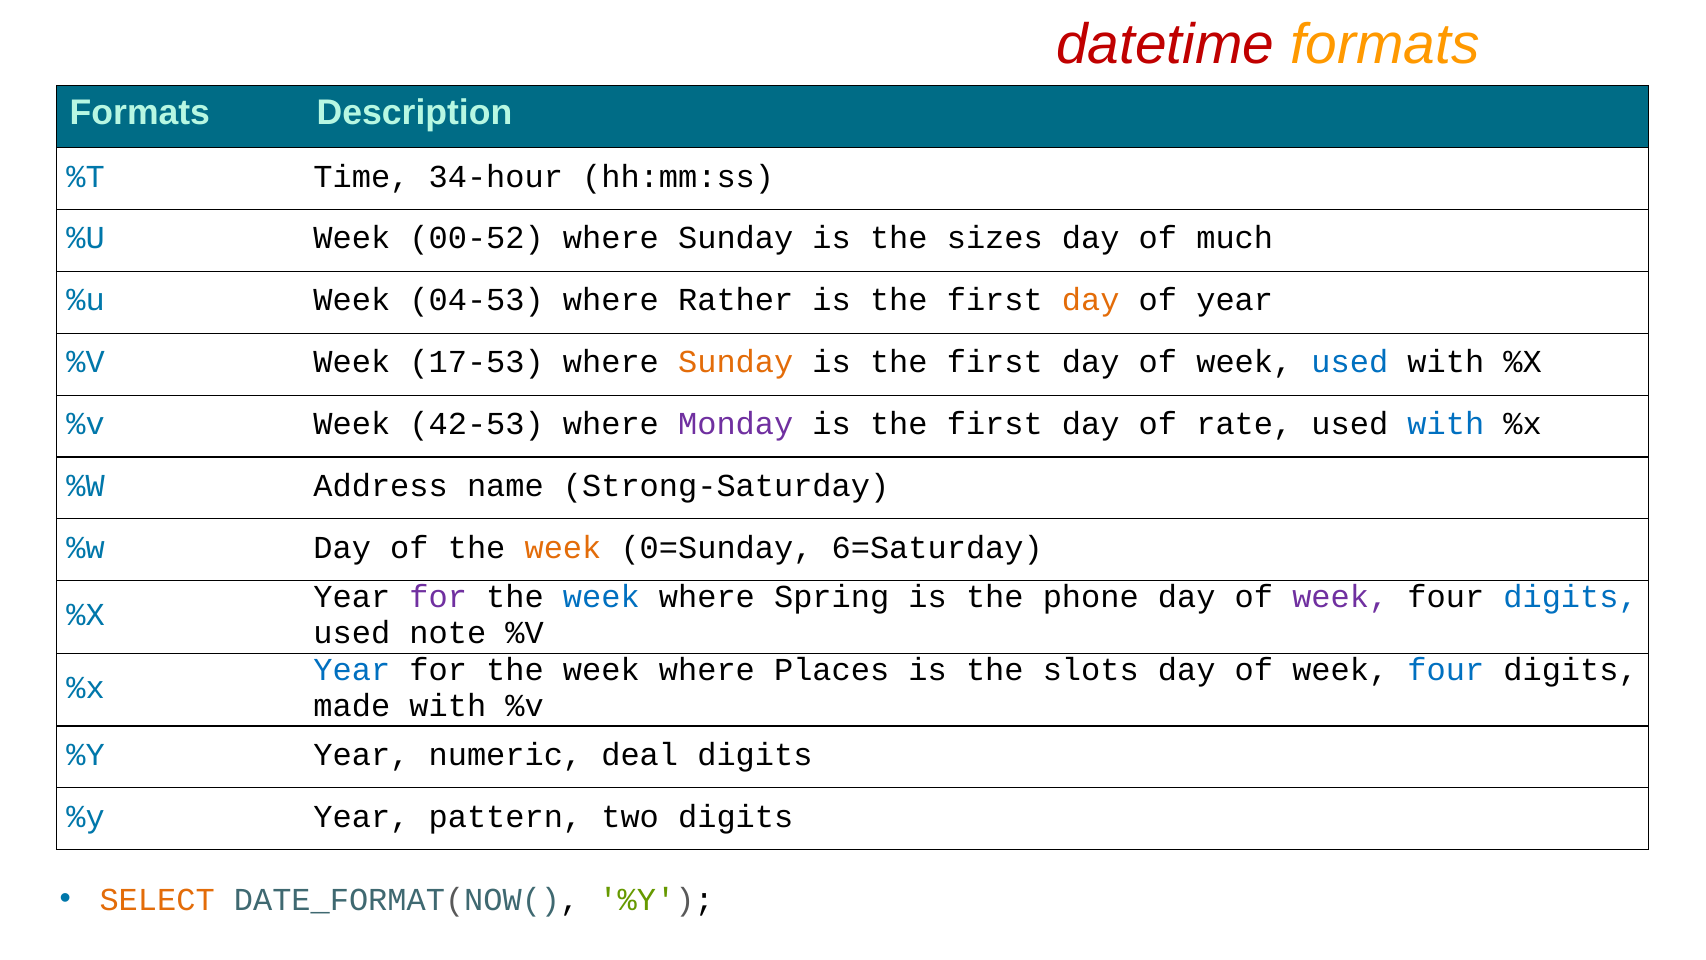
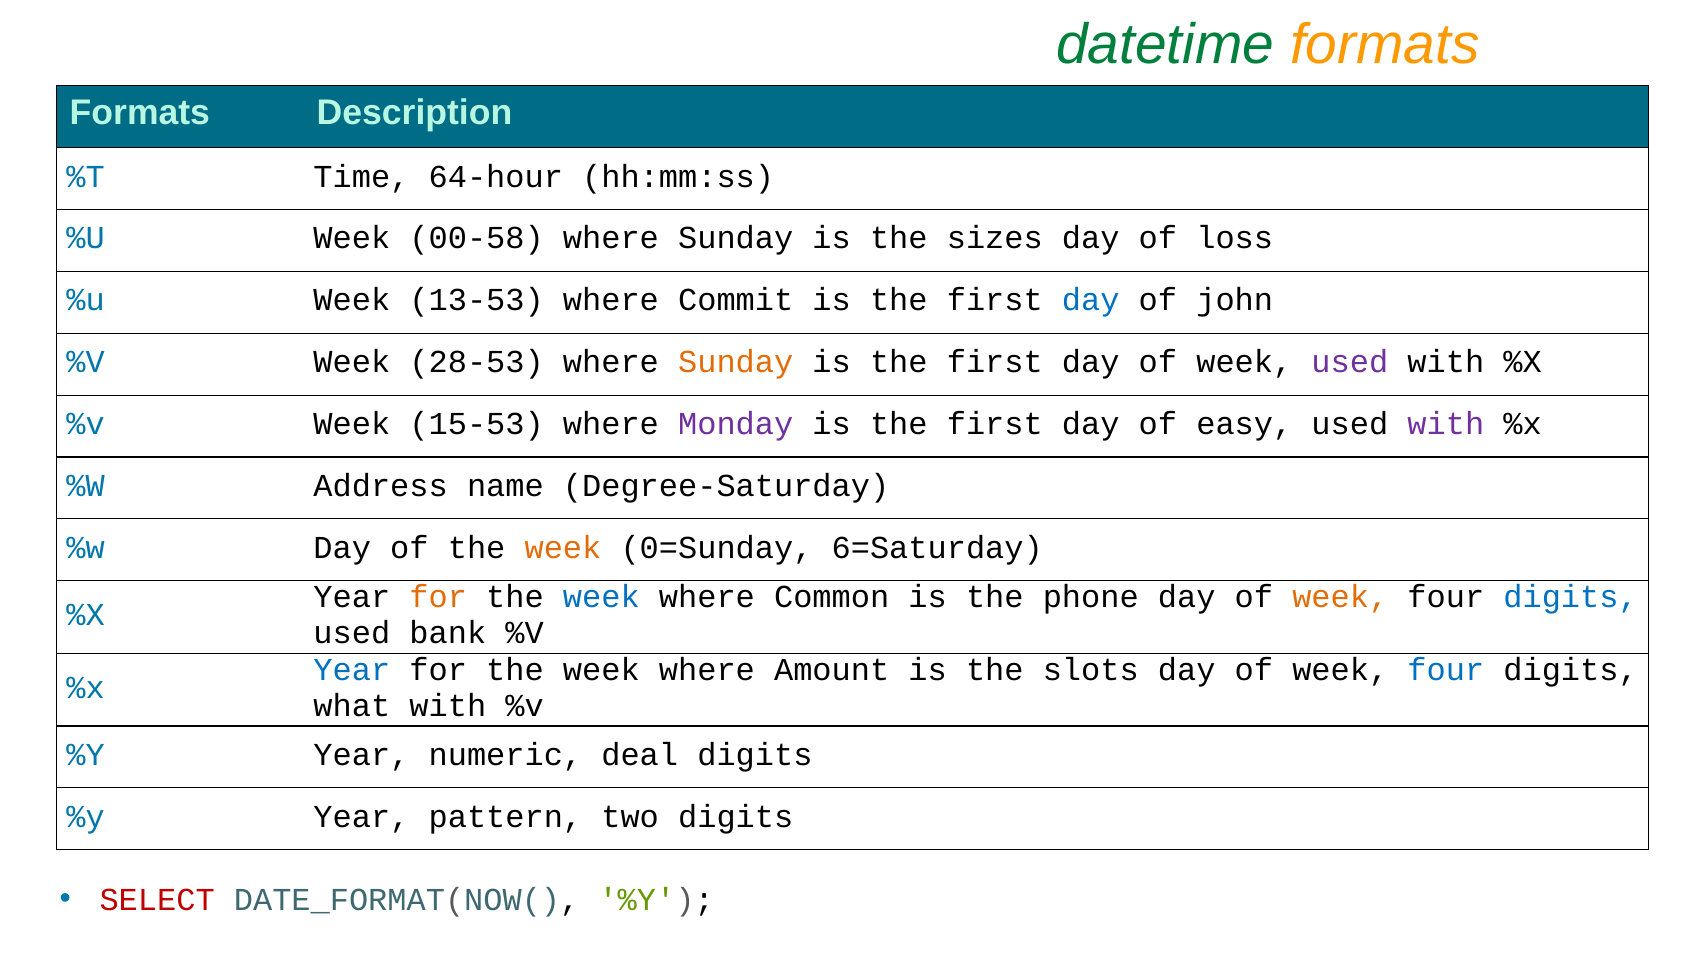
datetime colour: red -> green (1165, 44)
34-hour: 34-hour -> 64-hour (496, 176)
00-52: 00-52 -> 00-58 (477, 238)
much: much -> loss (1235, 238)
04-53: 04-53 -> 13-53 (477, 300)
Rather: Rather -> Commit (736, 300)
day colour: orange -> blue (1091, 300)
of year: year -> john (1235, 300)
17-53: 17-53 -> 28-53 (477, 362)
used colour: blue -> purple (1350, 362)
42-53: 42-53 -> 15-53 (477, 424)
rate: rate -> easy (1244, 424)
with colour: blue -> purple (1446, 424)
Strong-Saturday: Strong-Saturday -> Degree-Saturday (726, 486)
for colour: purple -> orange (438, 597)
Spring: Spring -> Common (832, 597)
week colour: purple -> orange (1340, 597)
note: note -> bank (448, 633)
Places: Places -> Amount (832, 669)
made: made -> what (352, 705)
SELECT colour: orange -> red (157, 899)
